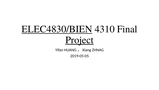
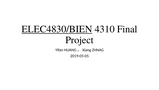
Project underline: present -> none (80, 40)
